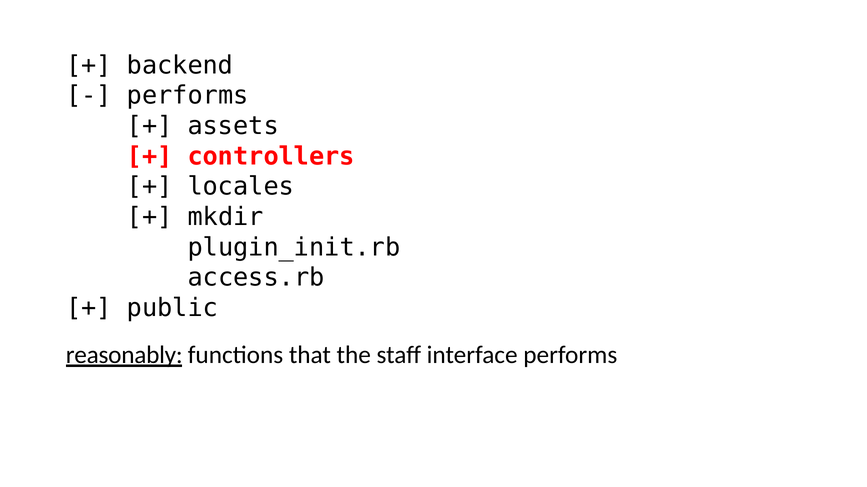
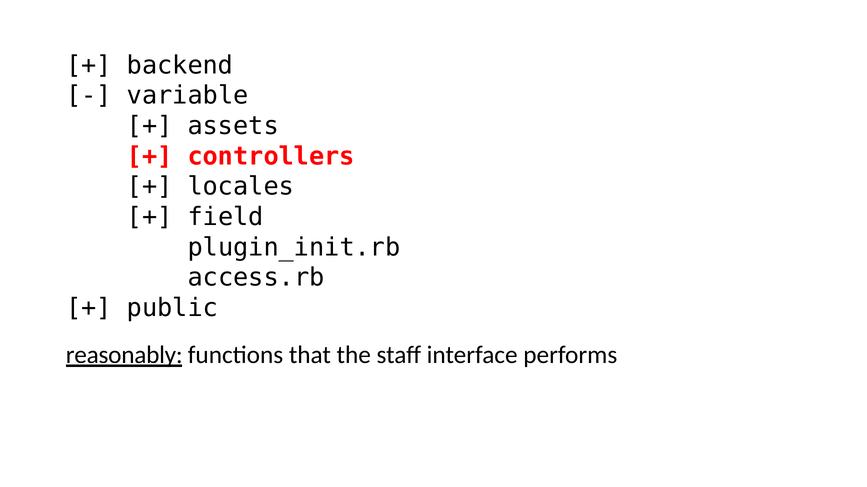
performs: performs -> variable (188, 96)
mkdir: mkdir -> field (226, 217)
